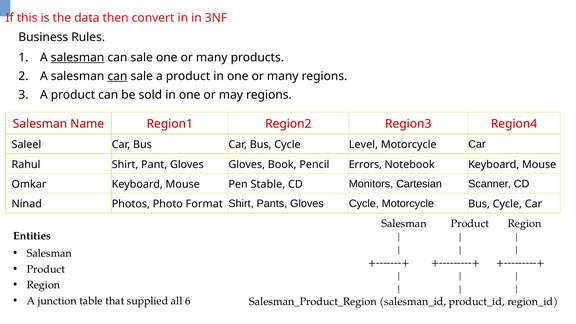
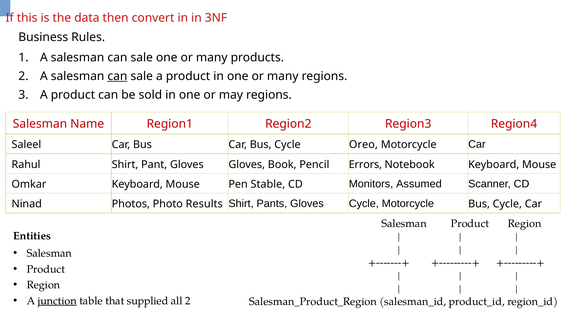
salesman underline: present -> none (78, 57)
Level: Level -> Oreo (363, 145)
Cartesian: Cartesian -> Assumed (419, 184)
Format: Format -> Results (204, 204)
junction underline: none -> present (57, 301)
all 6: 6 -> 2 (188, 301)
